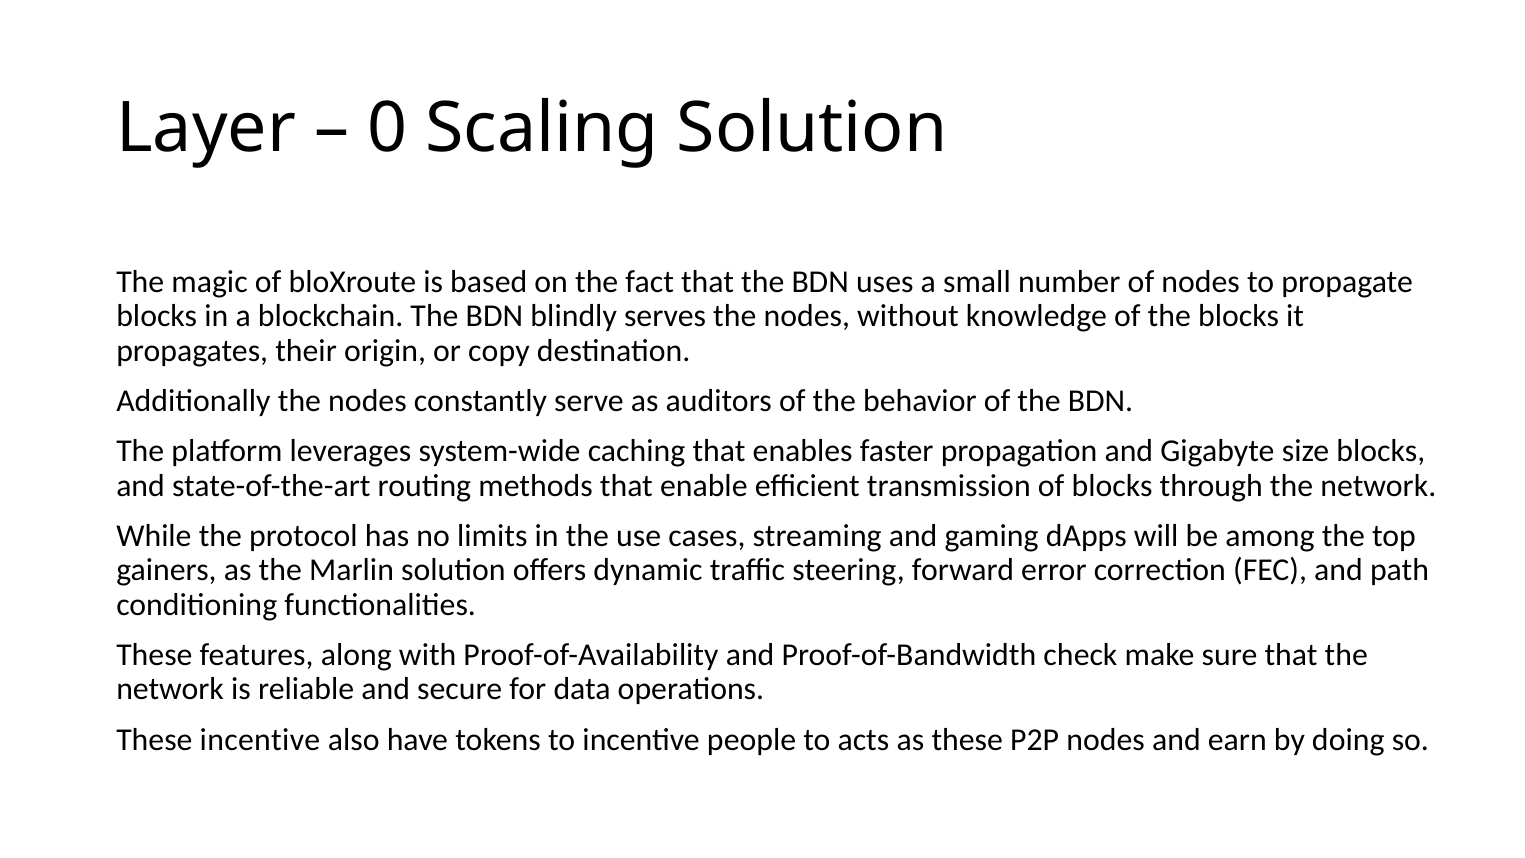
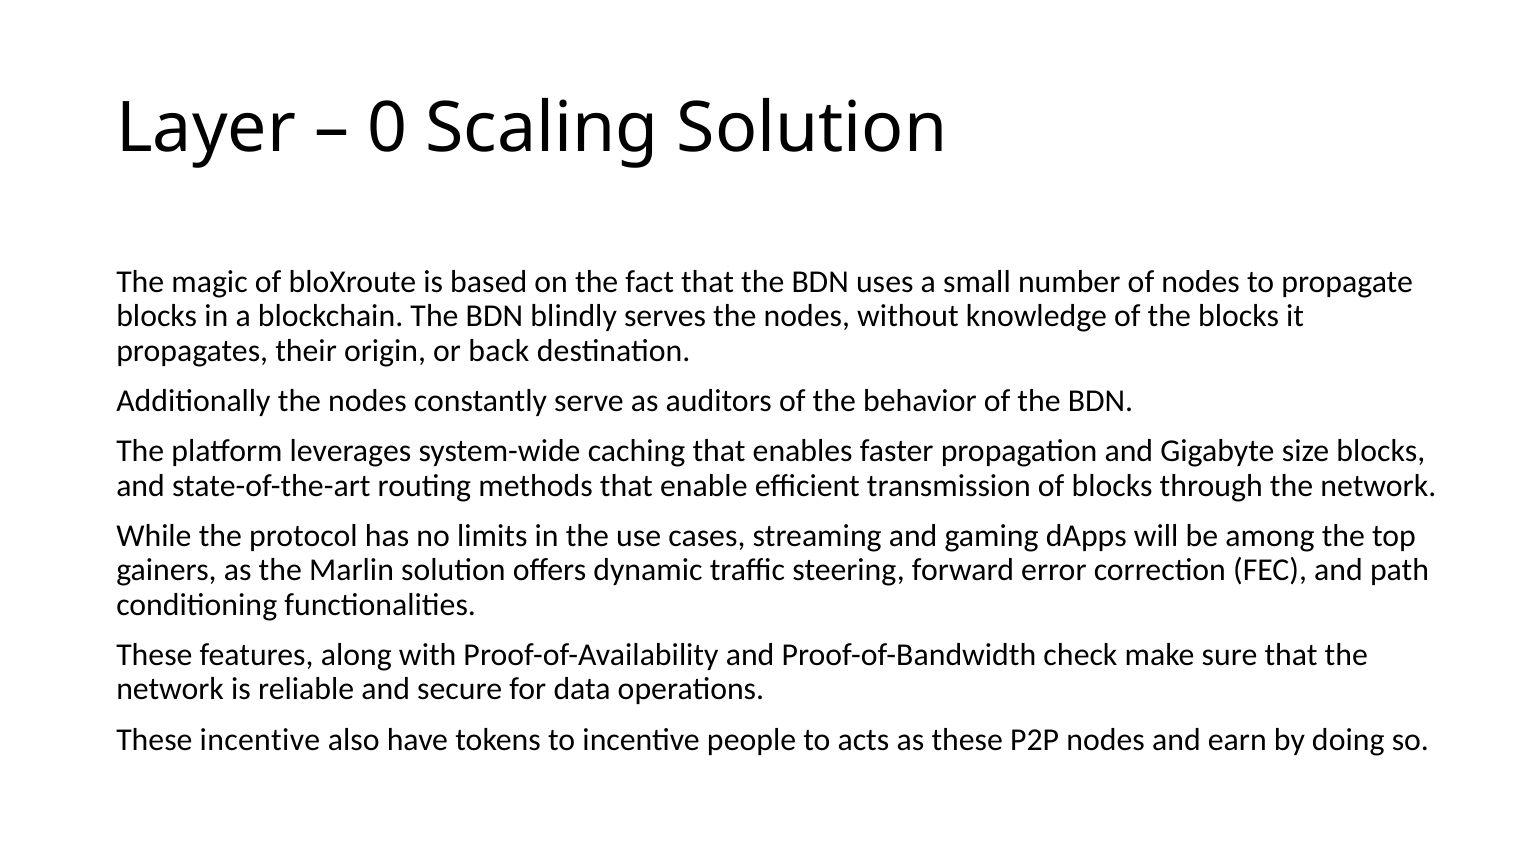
copy: copy -> back (499, 351)
